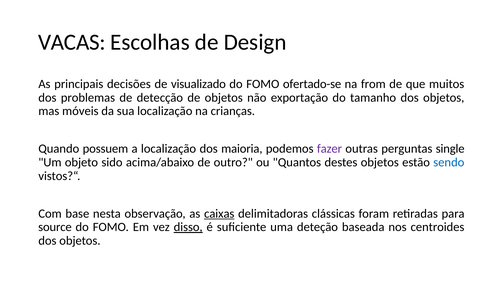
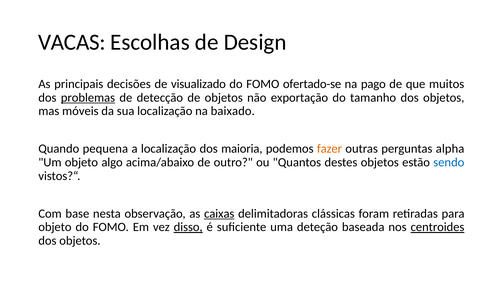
from: from -> pago (373, 84)
problemas underline: none -> present (88, 97)
crianças: crianças -> baixado (233, 111)
possuem: possuem -> pequena (105, 149)
fazer colour: purple -> orange (329, 149)
single: single -> alpha (450, 149)
sido: sido -> algo (112, 162)
source: source -> objeto (55, 227)
centroides underline: none -> present (438, 227)
